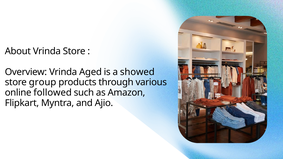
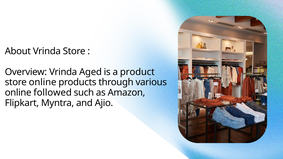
showed: showed -> product (137, 72)
store group: group -> online (43, 82)
